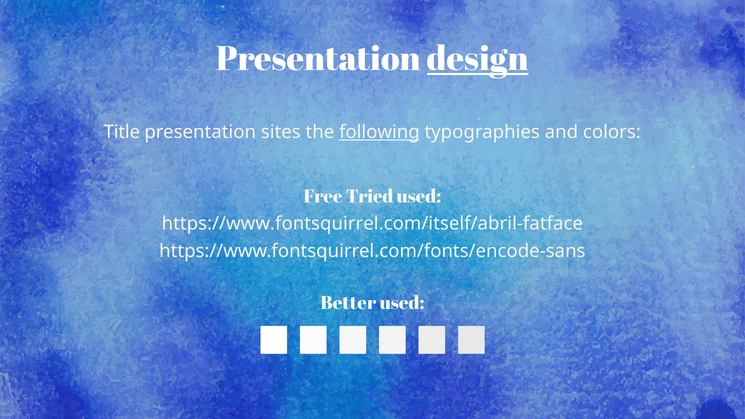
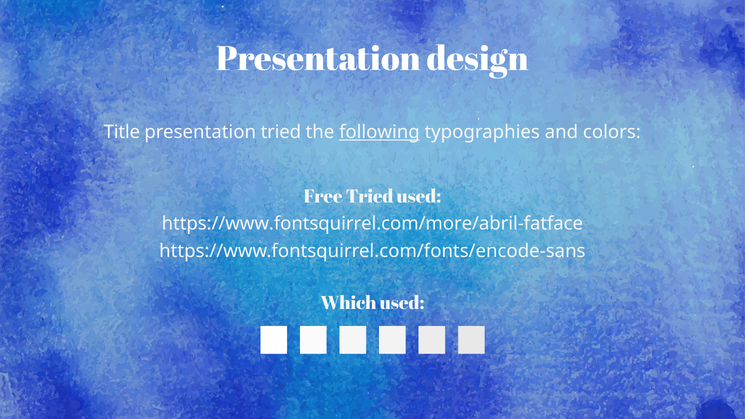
design underline: present -> none (478, 59)
presentation sites: sites -> tried (281, 132)
https://www.fontsquirrel.com/itself/abril-fatface: https://www.fontsquirrel.com/itself/abril-fatface -> https://www.fontsquirrel.com/more/abril-fatface (372, 224)
Better: Better -> Which (348, 303)
